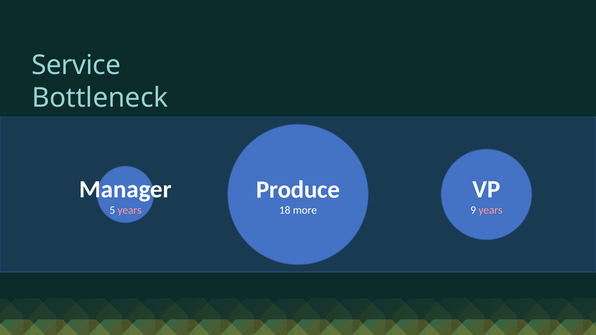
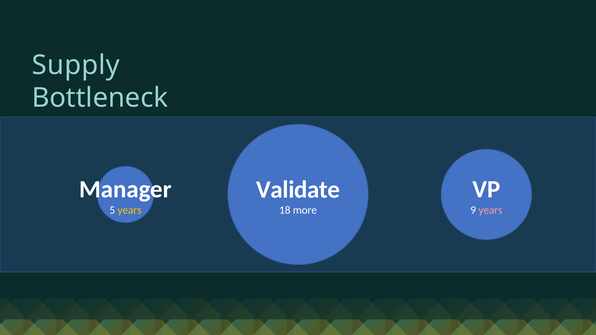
Service: Service -> Supply (76, 65)
Produce: Produce -> Validate (298, 190)
years colour: pink -> yellow (130, 210)
